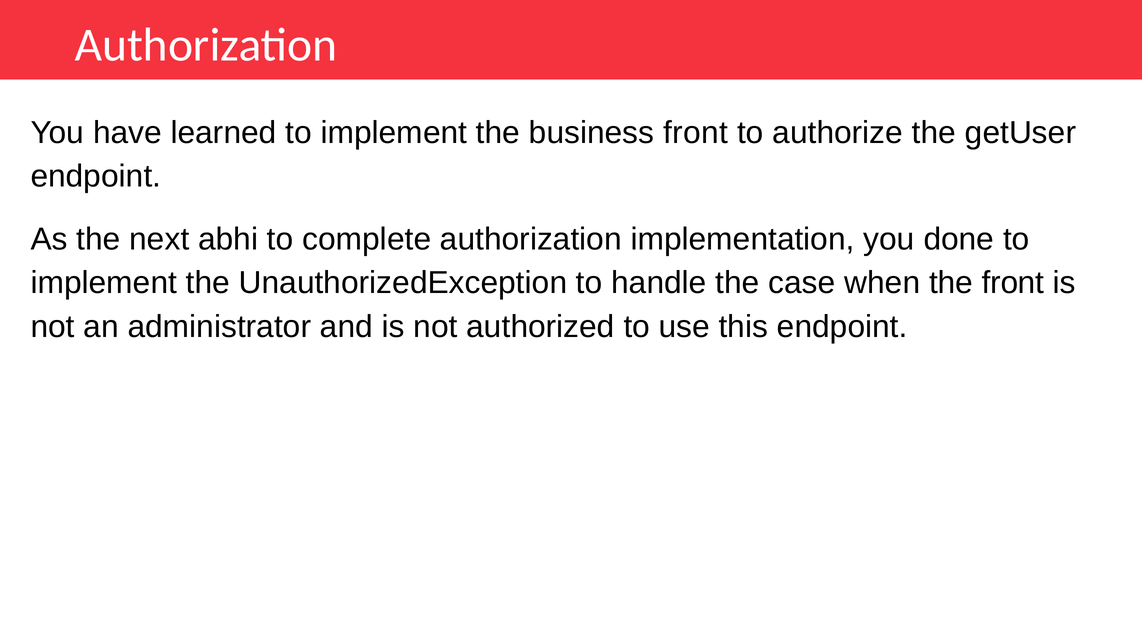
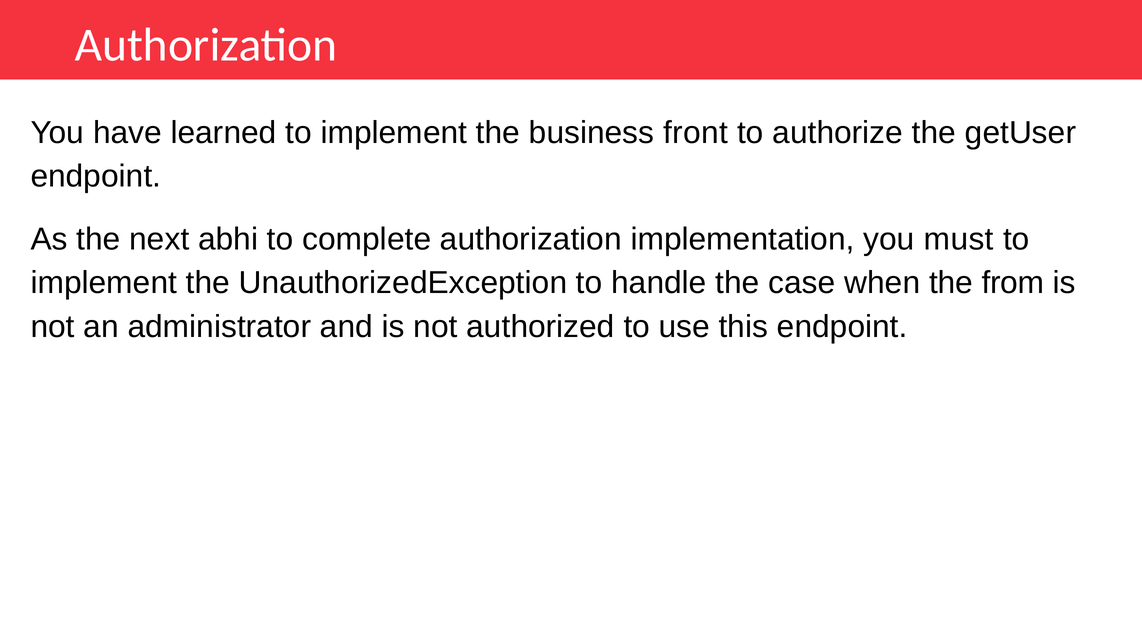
done: done -> must (959, 239)
the front: front -> from (1013, 283)
